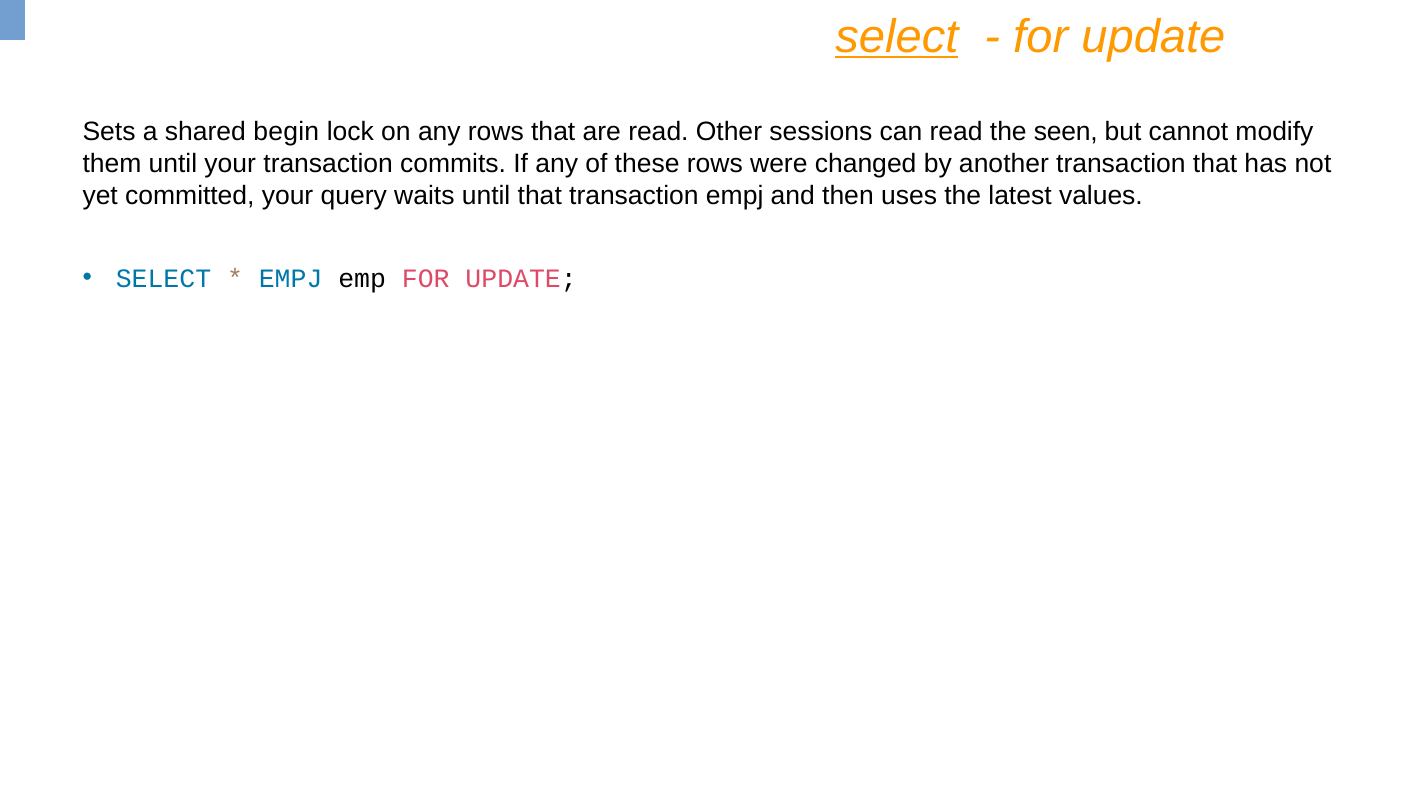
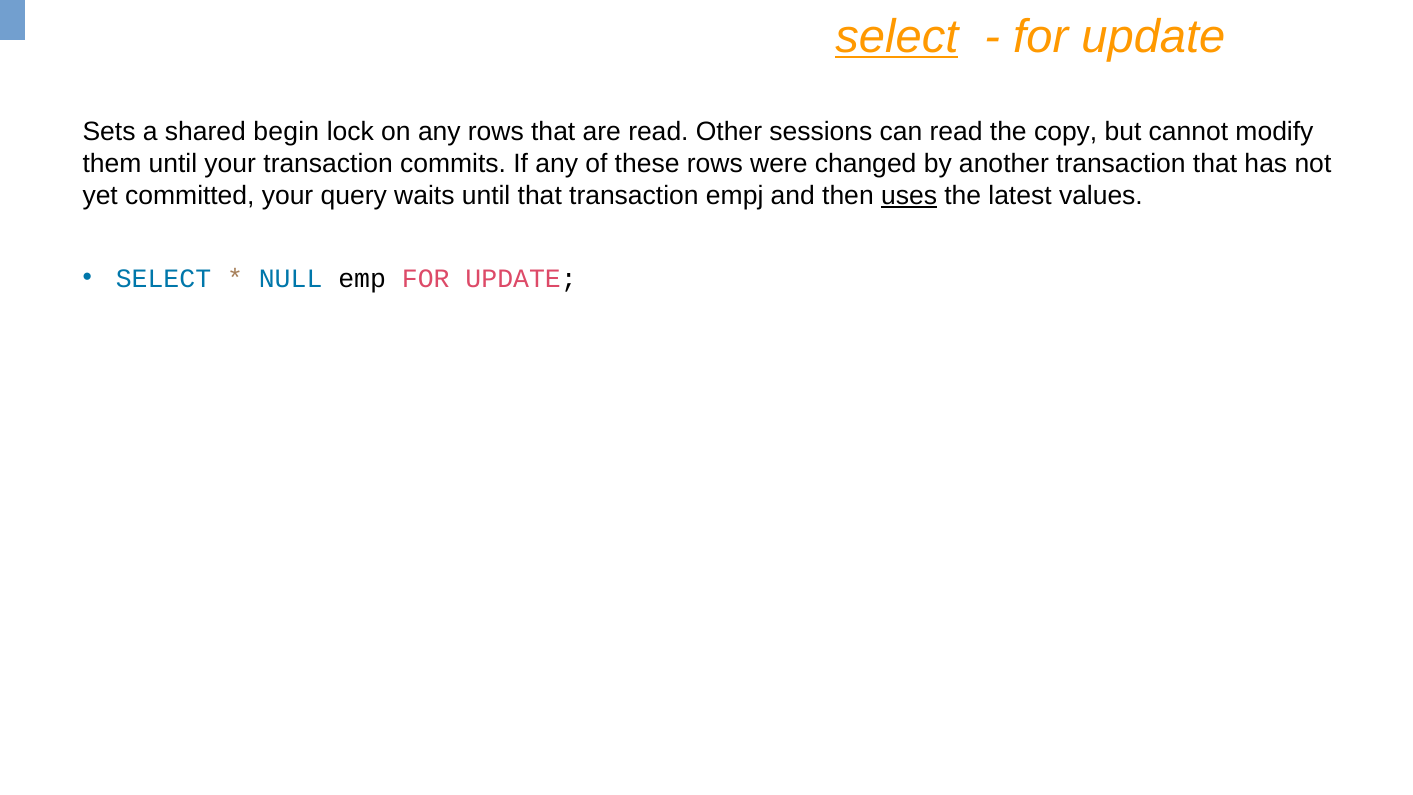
seen: seen -> copy (1066, 132)
uses underline: none -> present (909, 196)
EMPJ: EMPJ -> NULL (291, 278)
